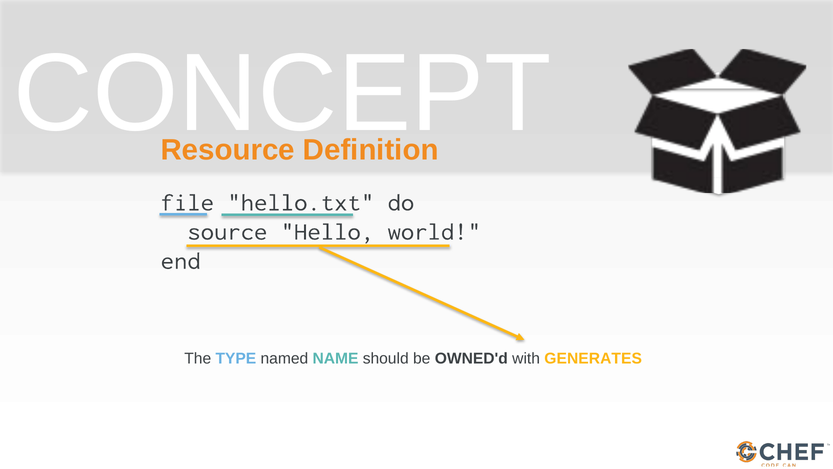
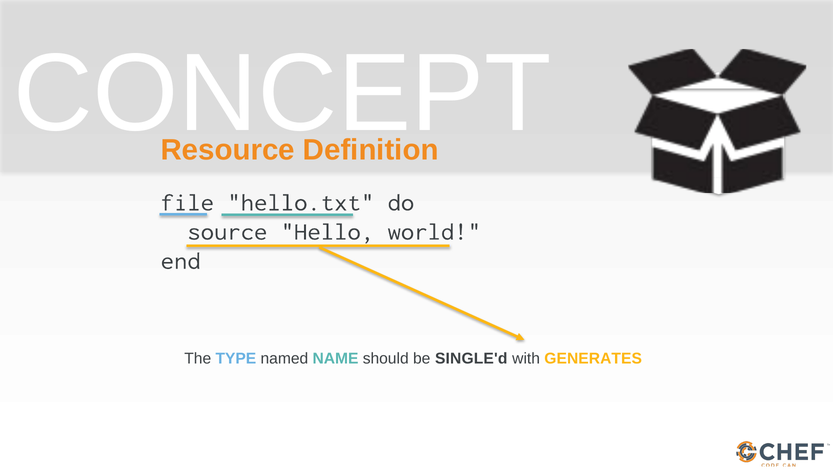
OWNED'd: OWNED'd -> SINGLE'd (471, 358)
